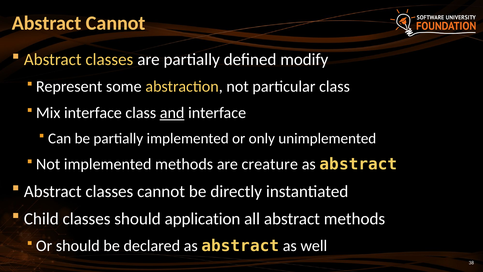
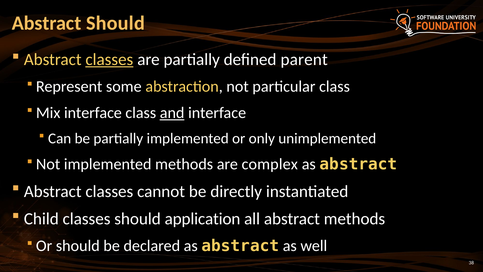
Abstract Cannot: Cannot -> Should (116, 23)
classes underline: none -> present (109, 60)
modify: modify -> parent (304, 60)
creature: creature -> complex (270, 164)
